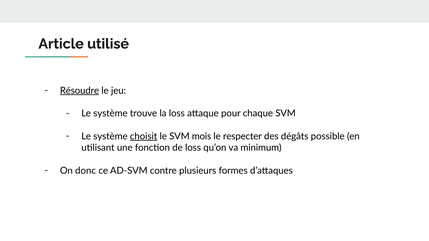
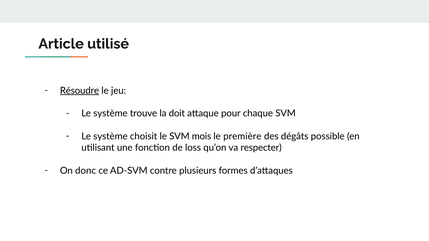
la loss: loss -> doit (177, 114)
choisit underline: present -> none (144, 136)
respecter: respecter -> première (242, 136)
minimum: minimum -> respecter (261, 148)
